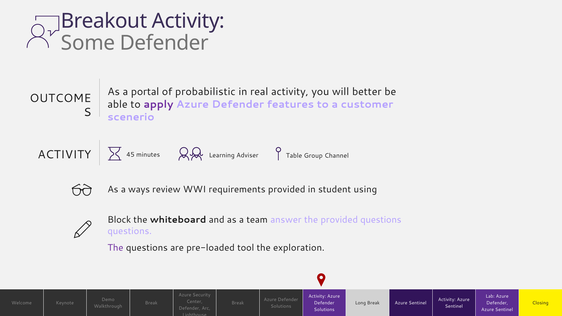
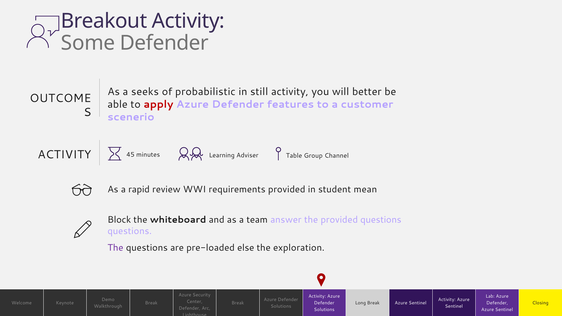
portal: portal -> seeks (145, 92)
real: real -> still (259, 92)
apply colour: purple -> red (158, 105)
ways: ways -> rapid (139, 190)
using: using -> mean (365, 190)
tool: tool -> else (246, 248)
